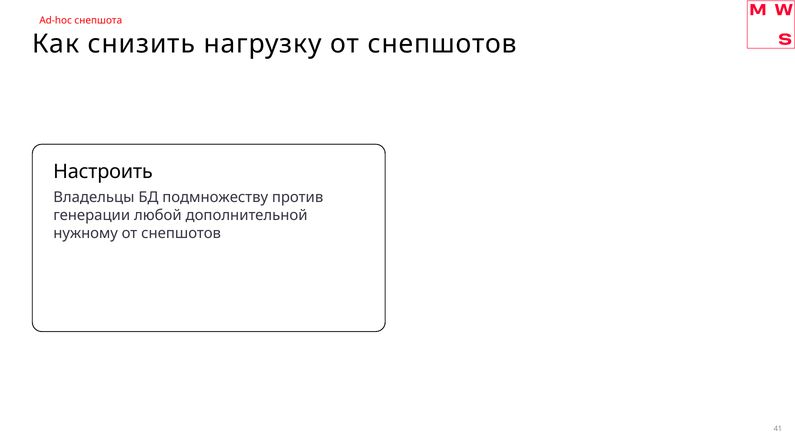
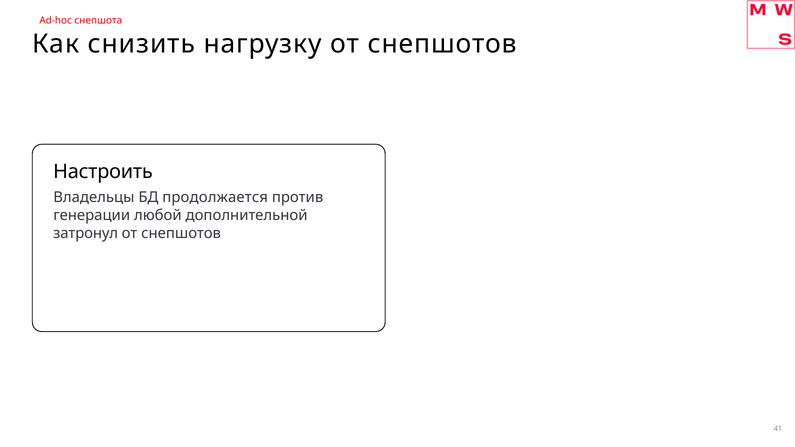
подмножеству: подмножеству -> продолжается (215, 198)
нужному: нужному -> затронул (86, 233)
